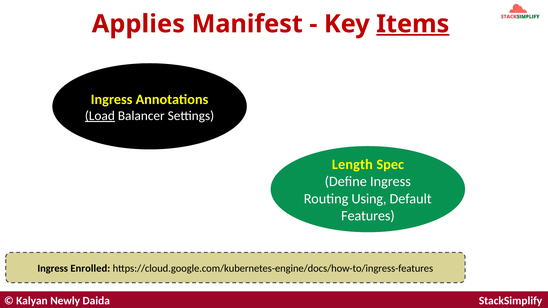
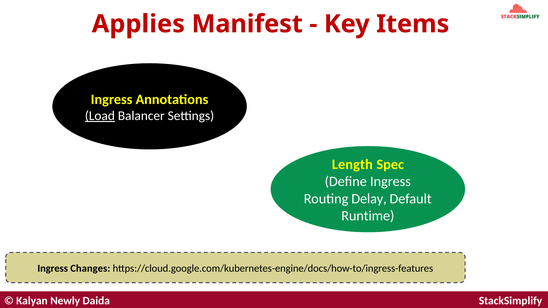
Items underline: present -> none (413, 24)
Using: Using -> Delay (369, 199)
Features: Features -> Runtime (368, 216)
Enrolled: Enrolled -> Changes (90, 269)
